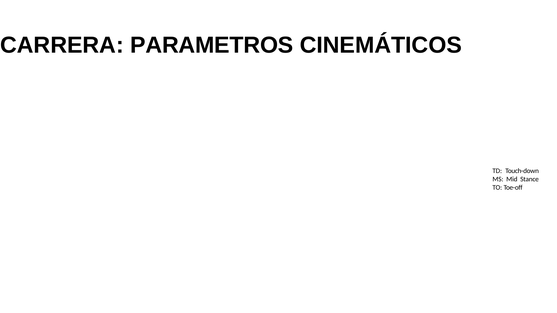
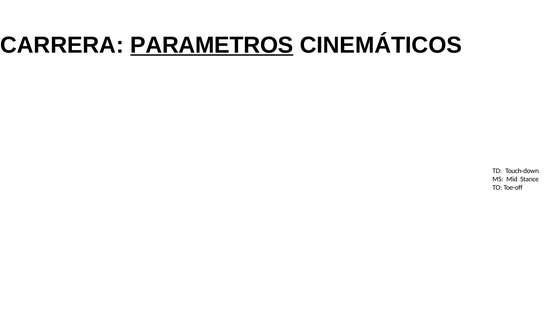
PARAMETROS underline: none -> present (212, 45)
